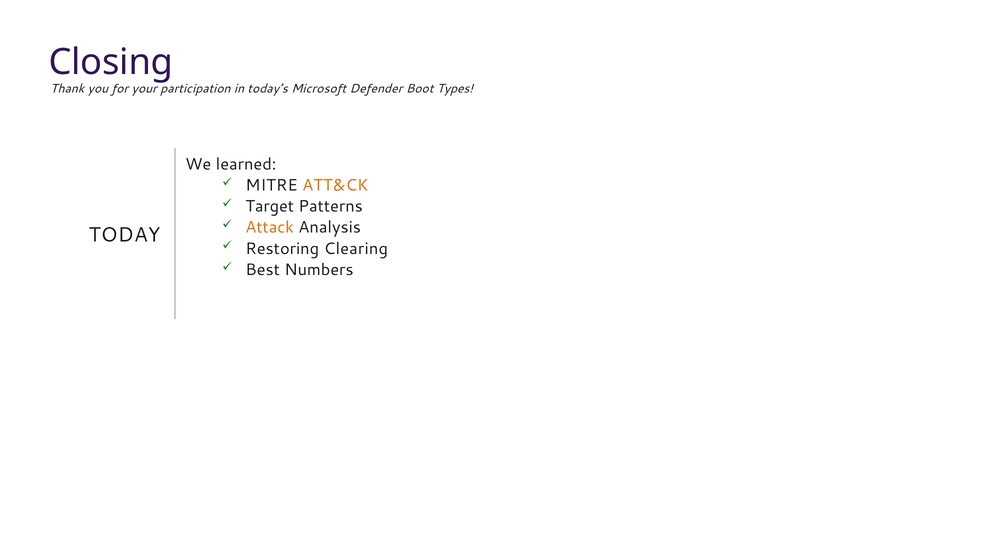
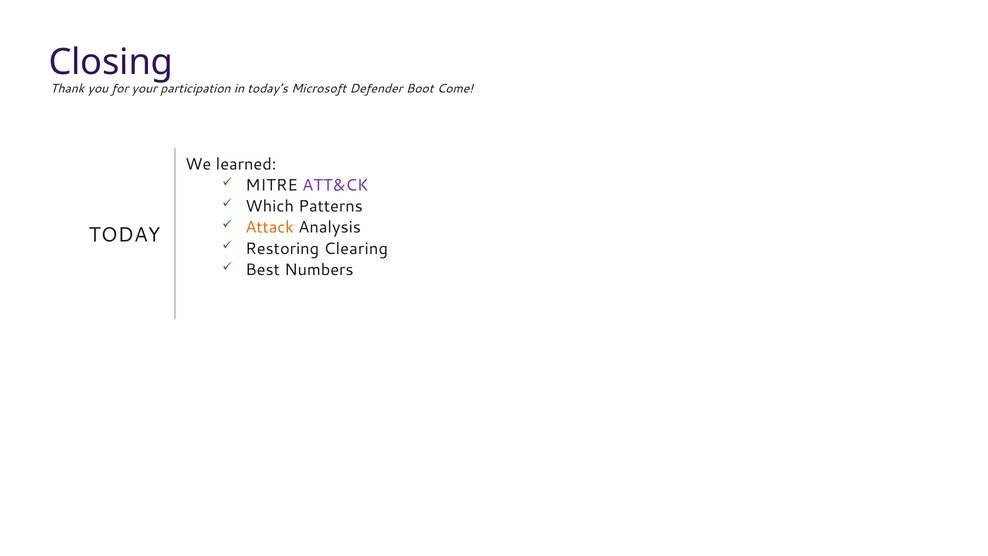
Types: Types -> Come (455, 89)
ATT&CK colour: orange -> purple (335, 185)
Target: Target -> Which (270, 206)
